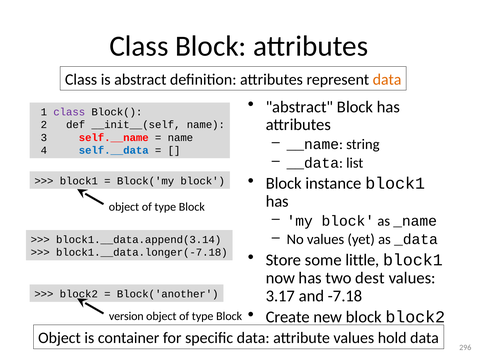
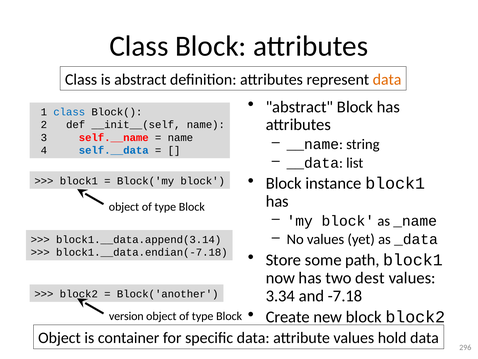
class colour: purple -> blue (69, 112)
block1.__data.longer(-7.18: block1.__data.longer(-7.18 -> block1.__data.endian(-7.18 (142, 252)
little: little -> path (362, 260)
3.17: 3.17 -> 3.34 (280, 295)
